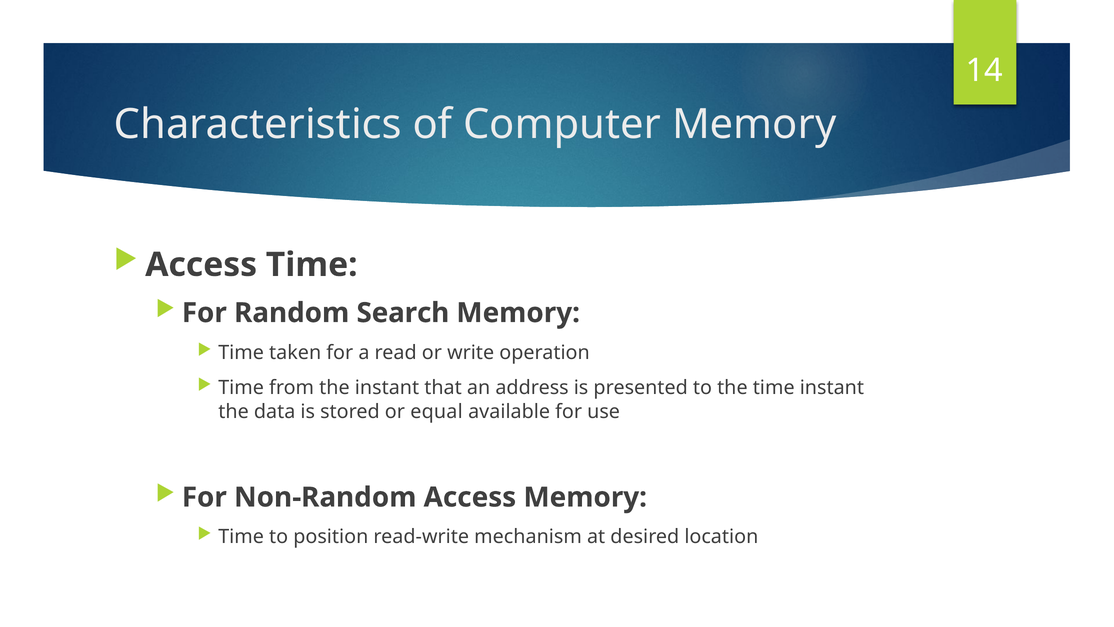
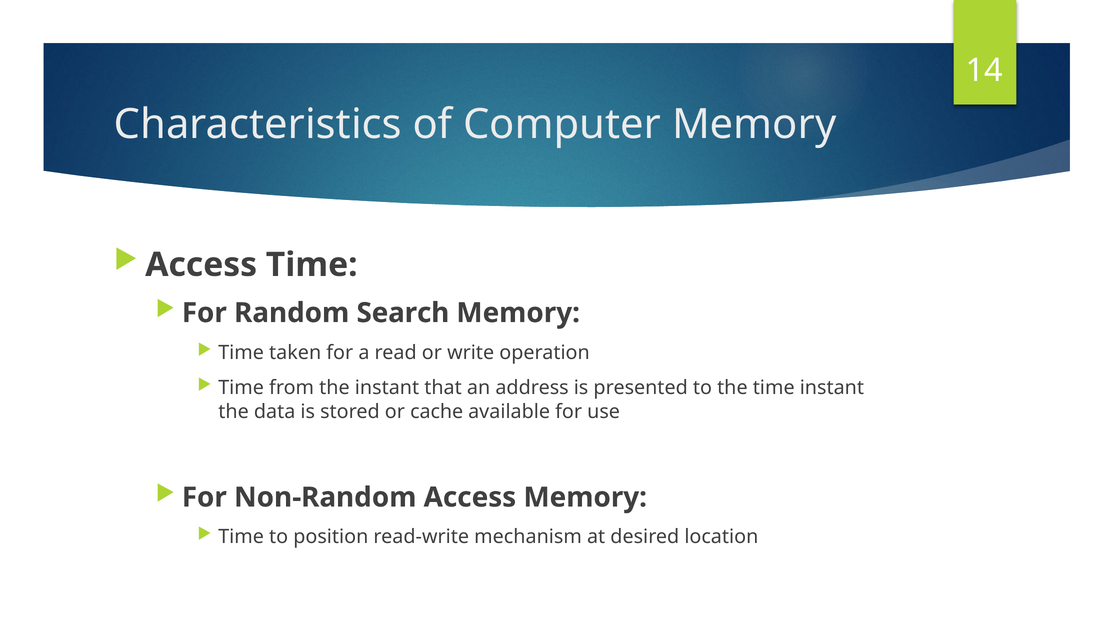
equal: equal -> cache (437, 411)
